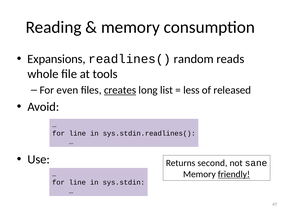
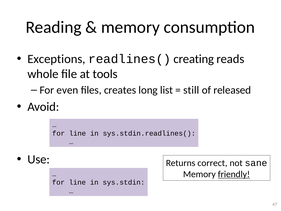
Expansions: Expansions -> Exceptions (56, 59)
random: random -> creating (194, 59)
creates underline: present -> none (120, 90)
less: less -> still (191, 90)
second: second -> correct (212, 163)
